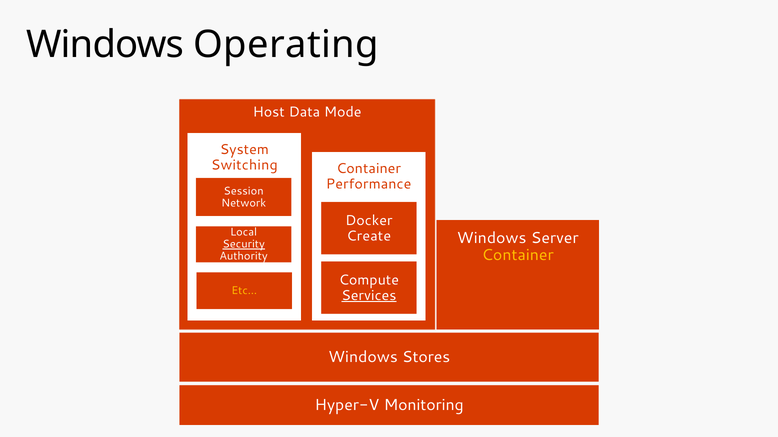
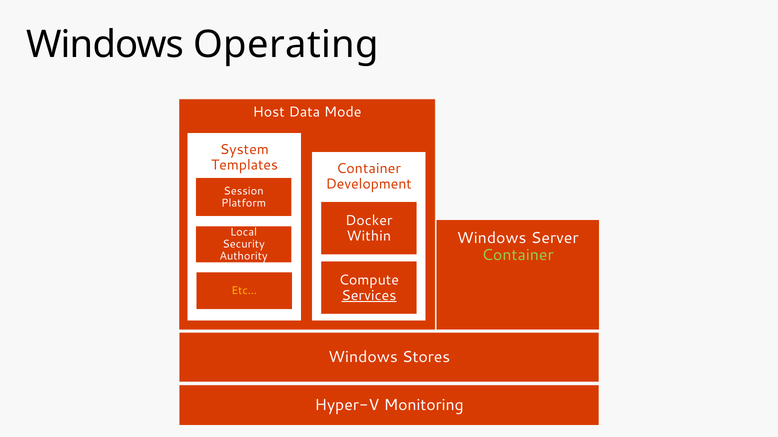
Switching: Switching -> Templates (244, 165)
Performance: Performance -> Development (369, 184)
Network: Network -> Platform (244, 203)
Create: Create -> Within (369, 236)
Security underline: present -> none (244, 245)
Container colour: yellow -> light green (518, 255)
